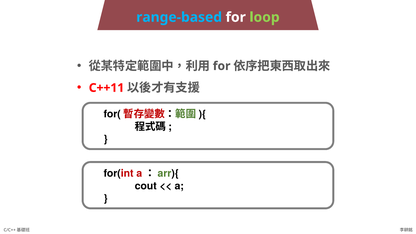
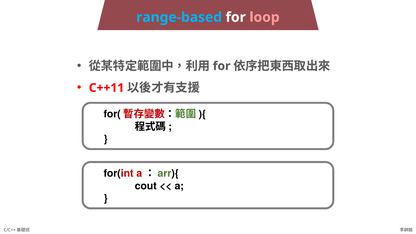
loop colour: light green -> pink (265, 17)
